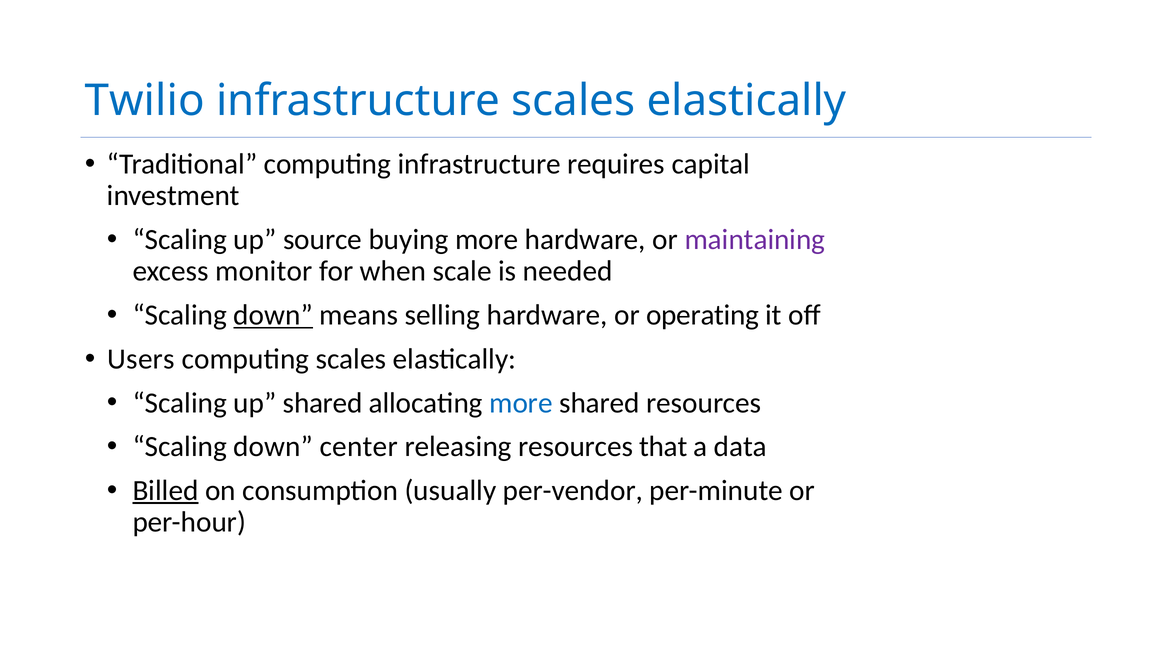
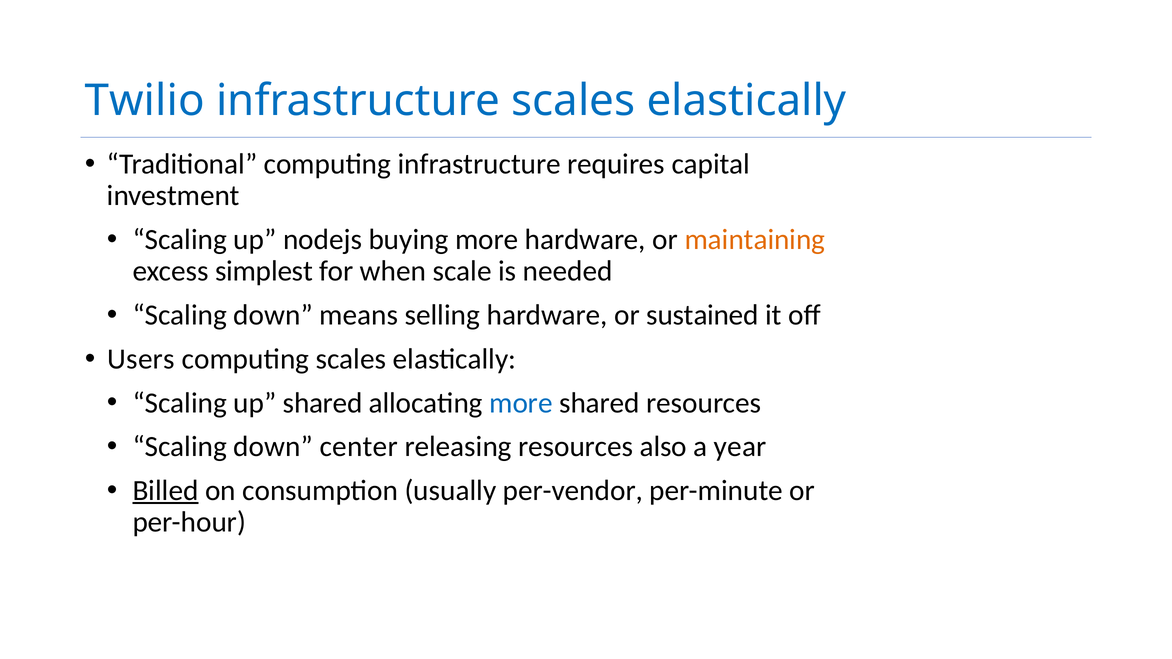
source: source -> nodejs (323, 240)
maintaining colour: purple -> orange (755, 240)
monitor: monitor -> simplest (264, 271)
down underline: present -> none (273, 315)
operating: operating -> sustained (703, 315)
that: that -> also (663, 447)
data: data -> year (740, 447)
